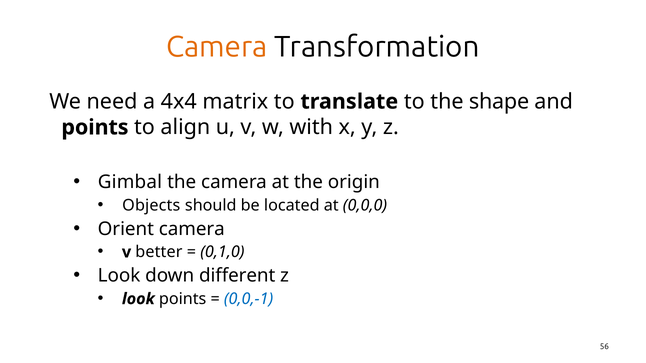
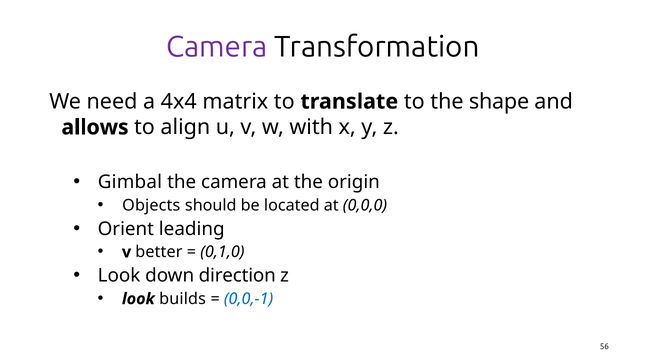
Camera colour: orange -> purple (217, 47)
points: points -> allows (95, 127)
Orient camera: camera -> leading (192, 229)
different: different -> direction (237, 276)
look points: points -> builds (183, 299)
